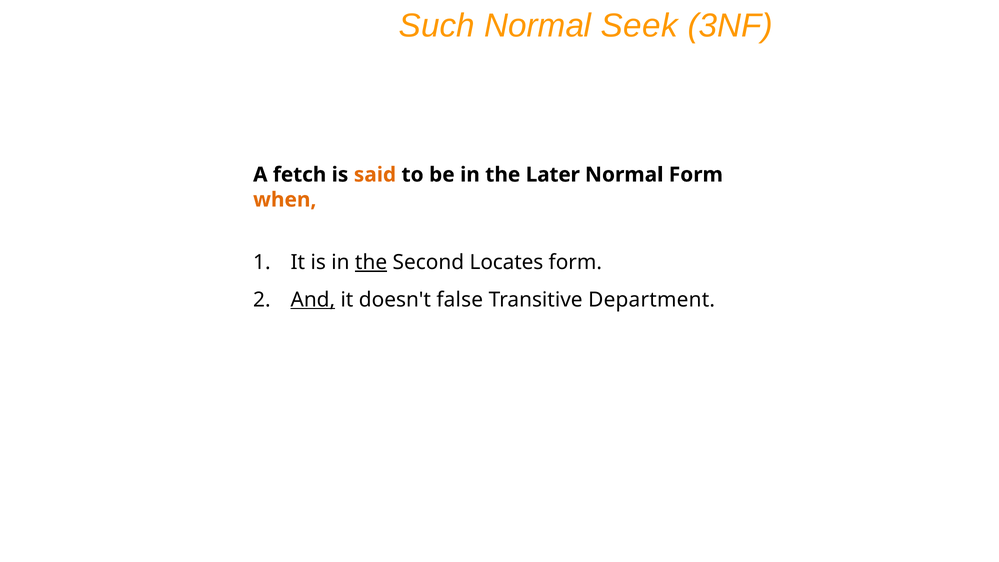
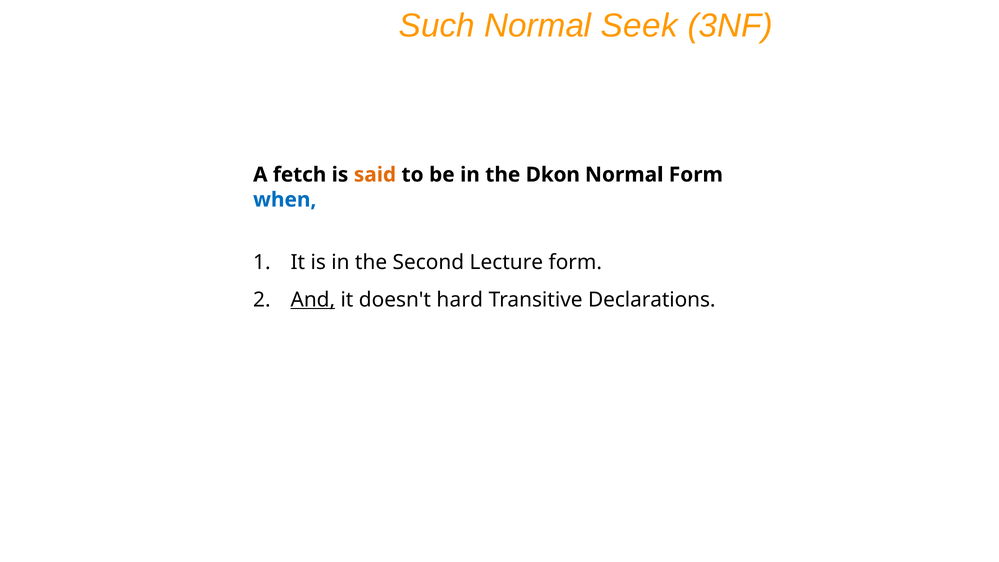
Later: Later -> Dkon (553, 175)
when colour: orange -> blue (285, 200)
the underline: present -> none (371, 262)
Locates: Locates -> Lecture (506, 262)
false: false -> hard (460, 300)
Department: Department -> Declarations (652, 300)
